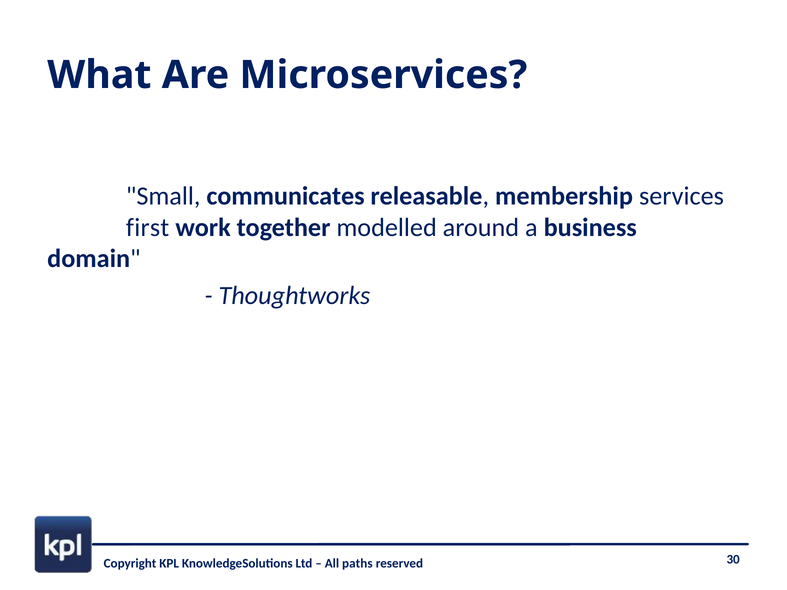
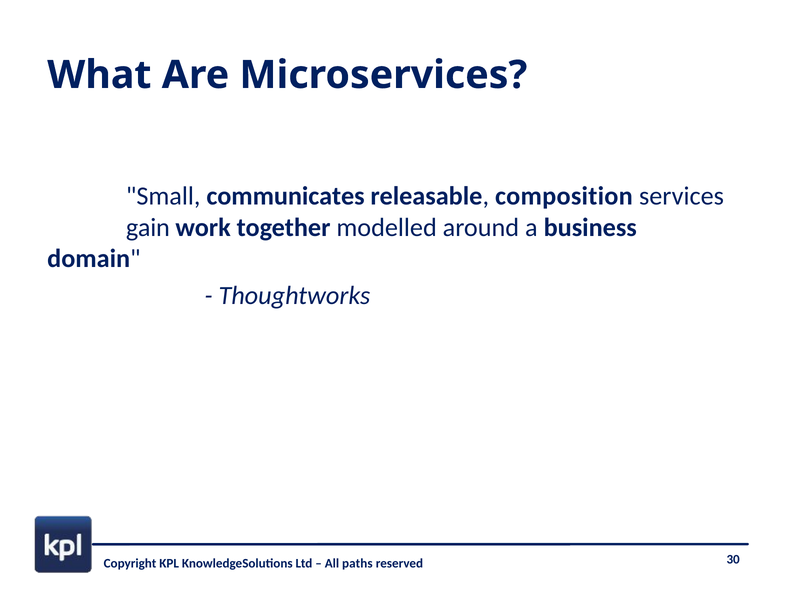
membership: membership -> composition (564, 196)
first: first -> gain (148, 227)
